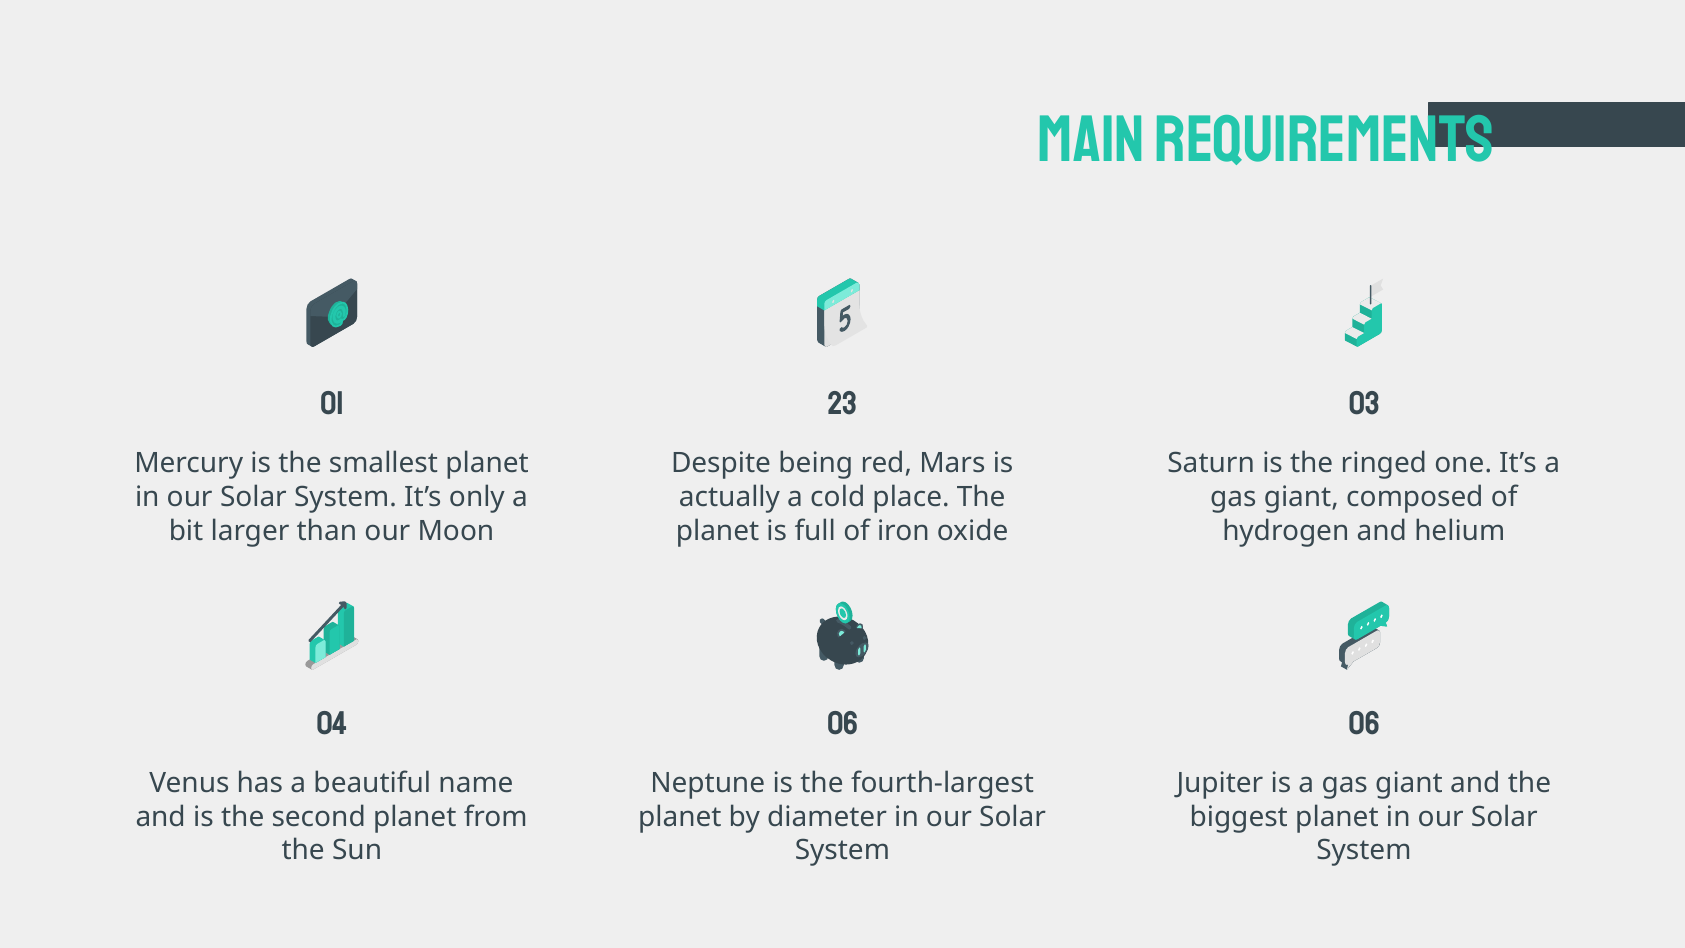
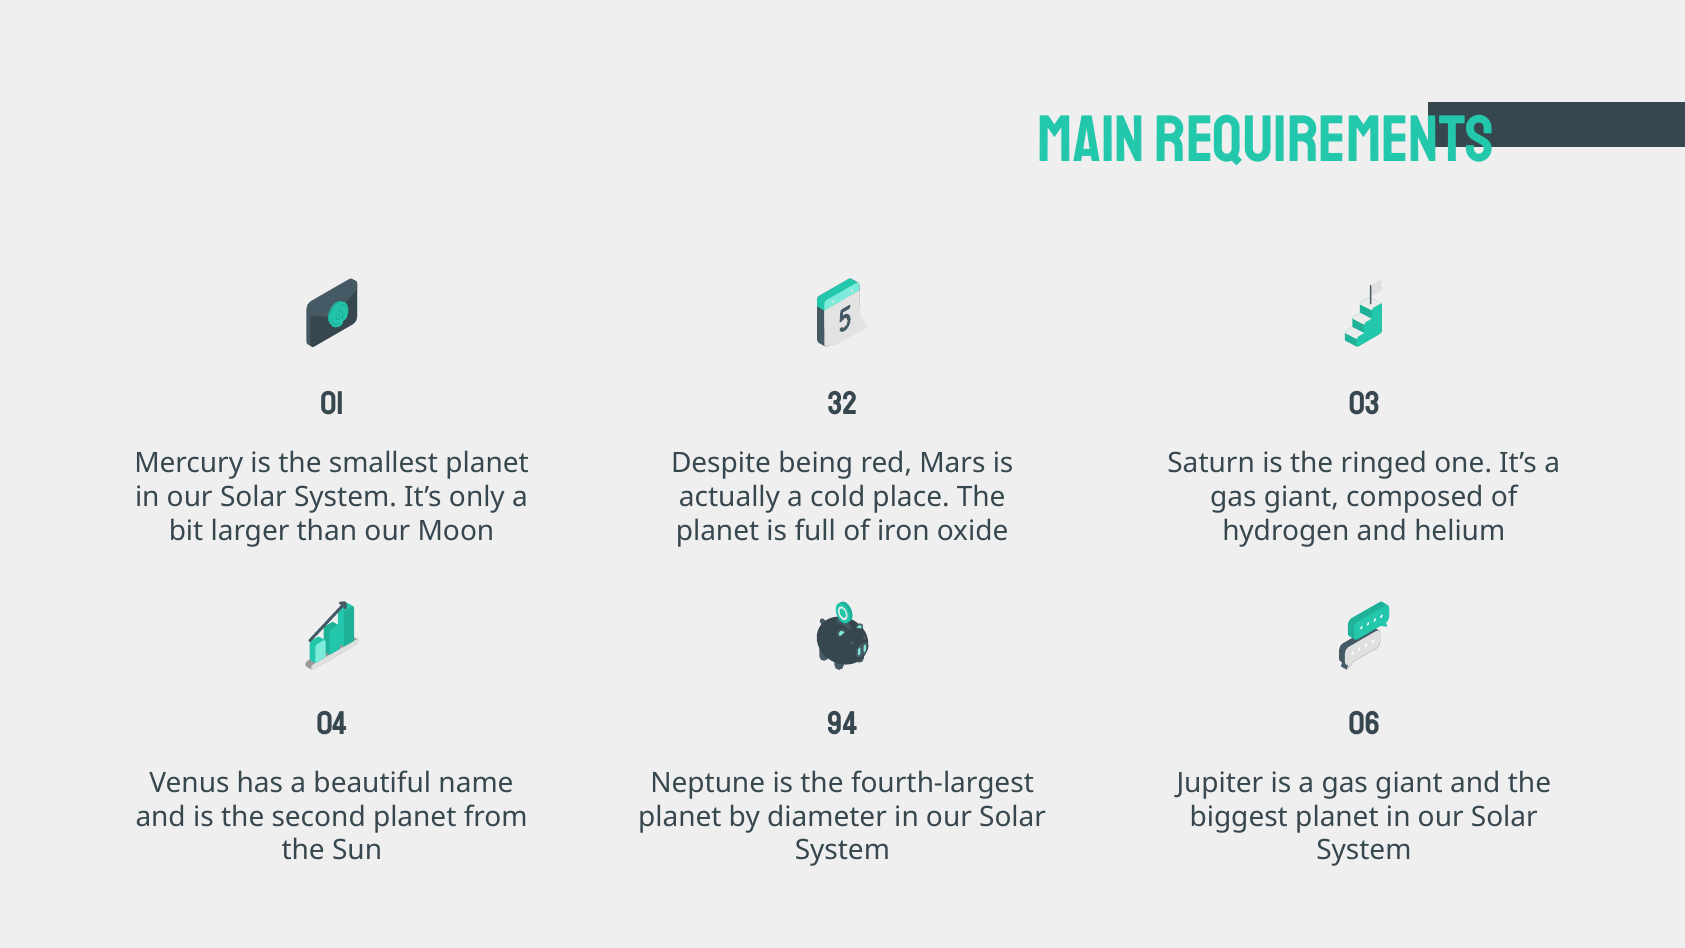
23: 23 -> 32 (842, 404)
04 06: 06 -> 94 (842, 723)
